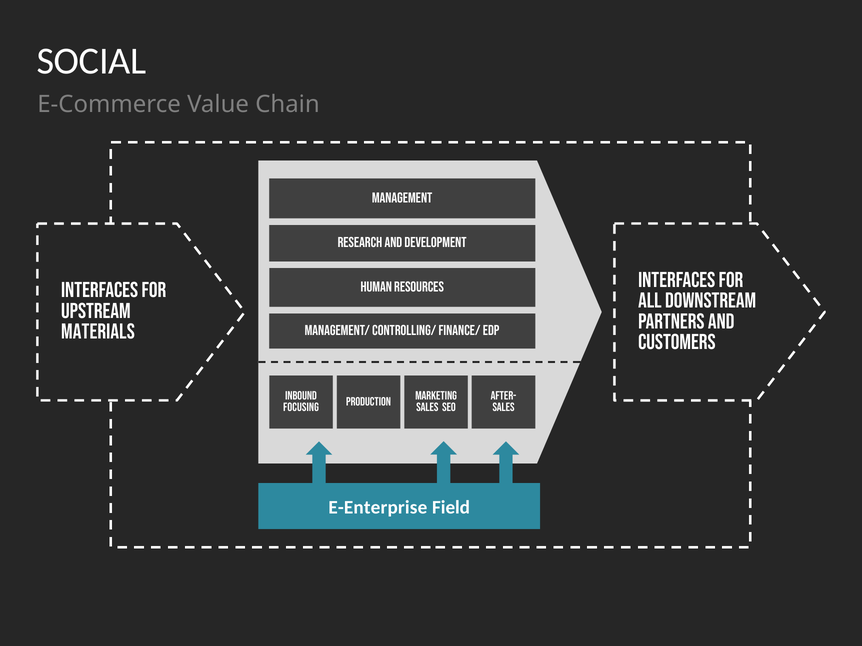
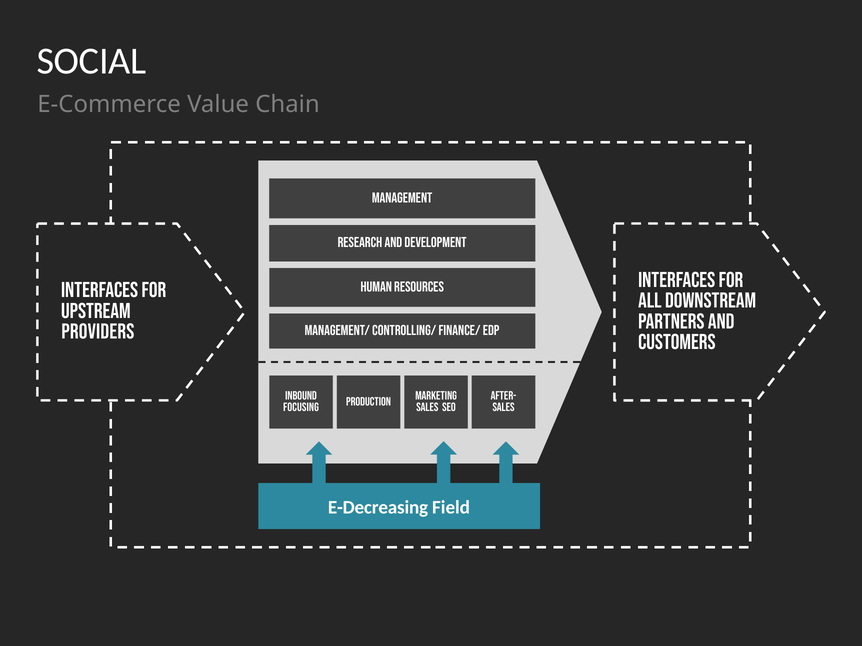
materials: materials -> providers (98, 332)
E-Enterprise: E-Enterprise -> E-Decreasing (378, 508)
